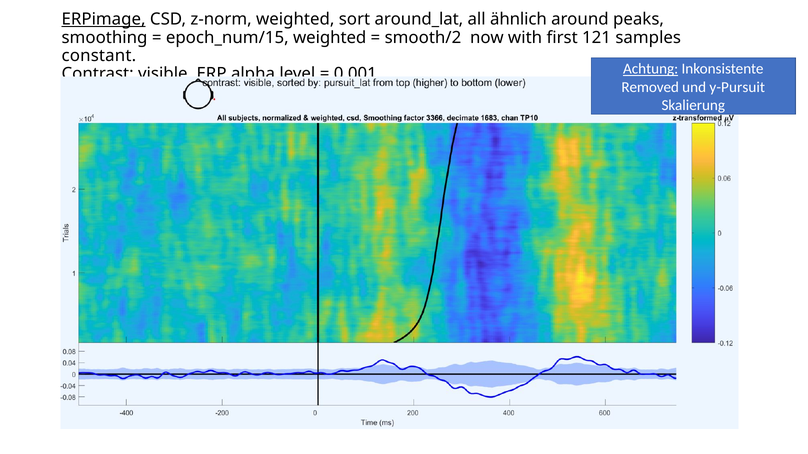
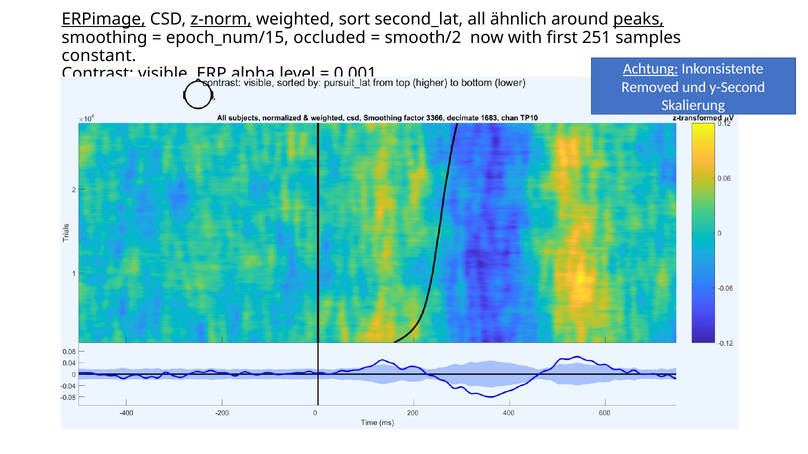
z-norm underline: none -> present (221, 19)
around_lat: around_lat -> second_lat (419, 19)
peaks underline: none -> present (638, 19)
epoch_num/15 weighted: weighted -> occluded (330, 38)
121: 121 -> 251 (597, 38)
y-Pursuit: y-Pursuit -> y-Second (737, 87)
